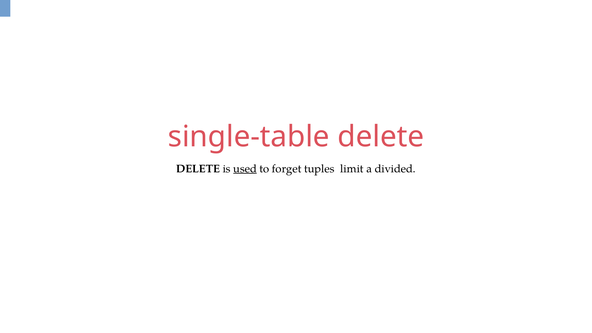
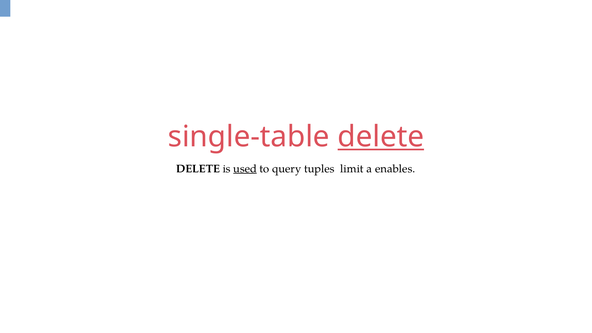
delete underline: none -> present (381, 137)
forget: forget -> query (287, 169)
divided: divided -> enables (395, 169)
